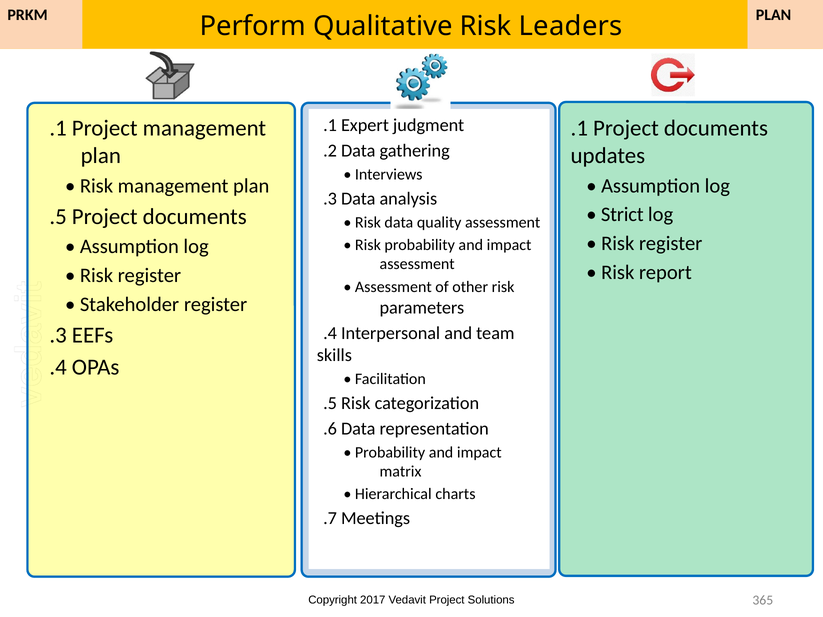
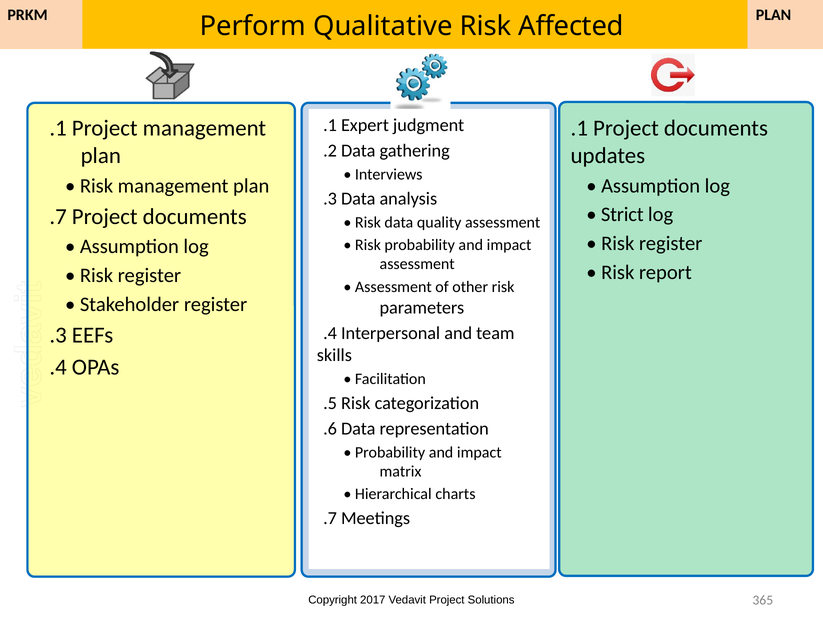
Leaders: Leaders -> Affected (571, 26)
.5: .5 -> .7 (58, 217)
